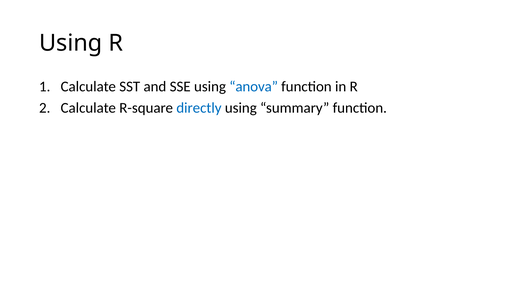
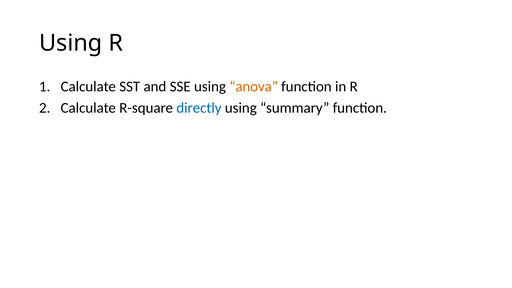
anova colour: blue -> orange (254, 87)
